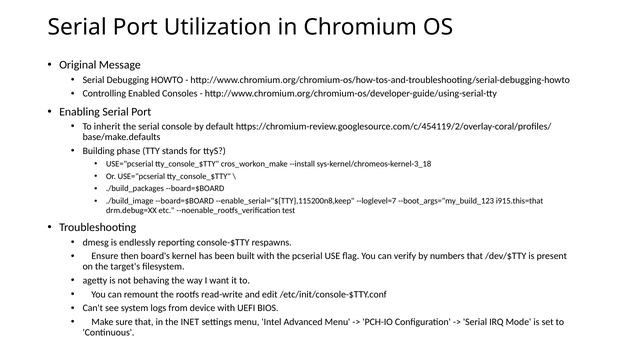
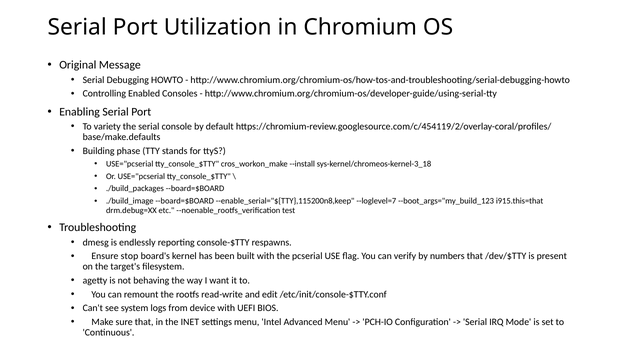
inherit: inherit -> variety (107, 127)
then: then -> stop (129, 256)
